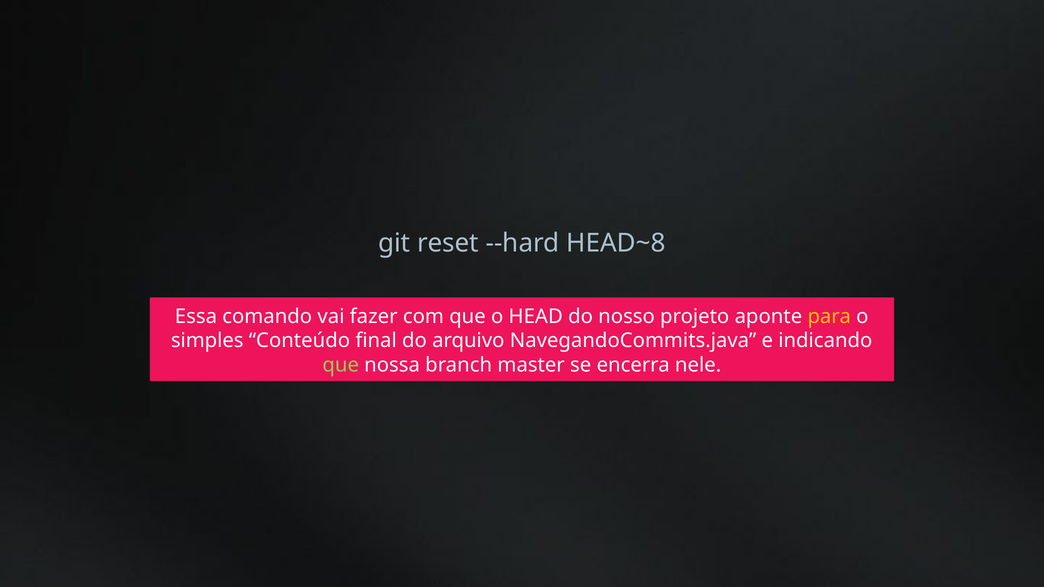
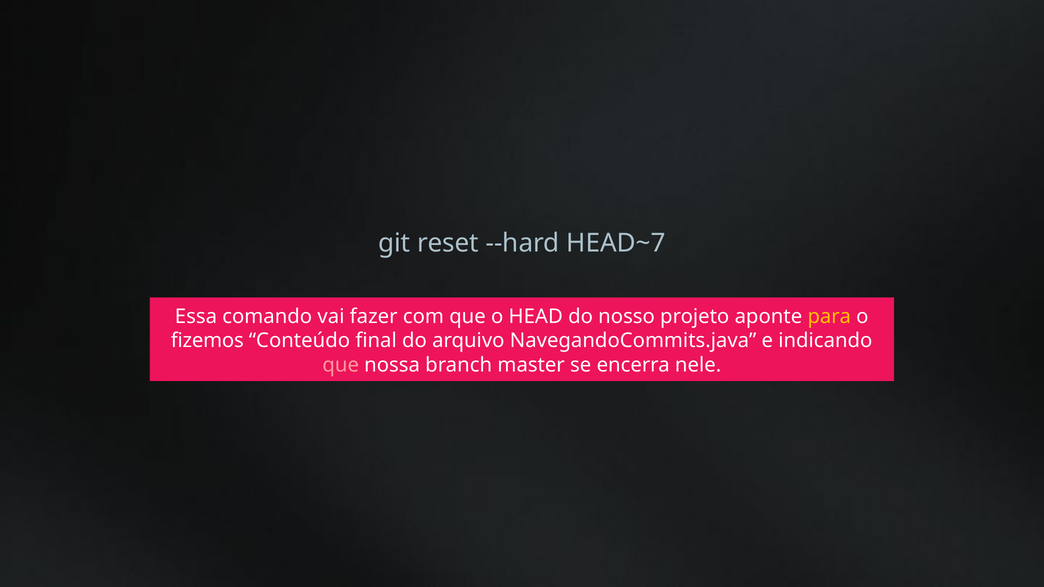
HEAD~8: HEAD~8 -> HEAD~7 (616, 243)
simples: simples -> fizemos (207, 341)
que colour: light green -> pink (341, 365)
